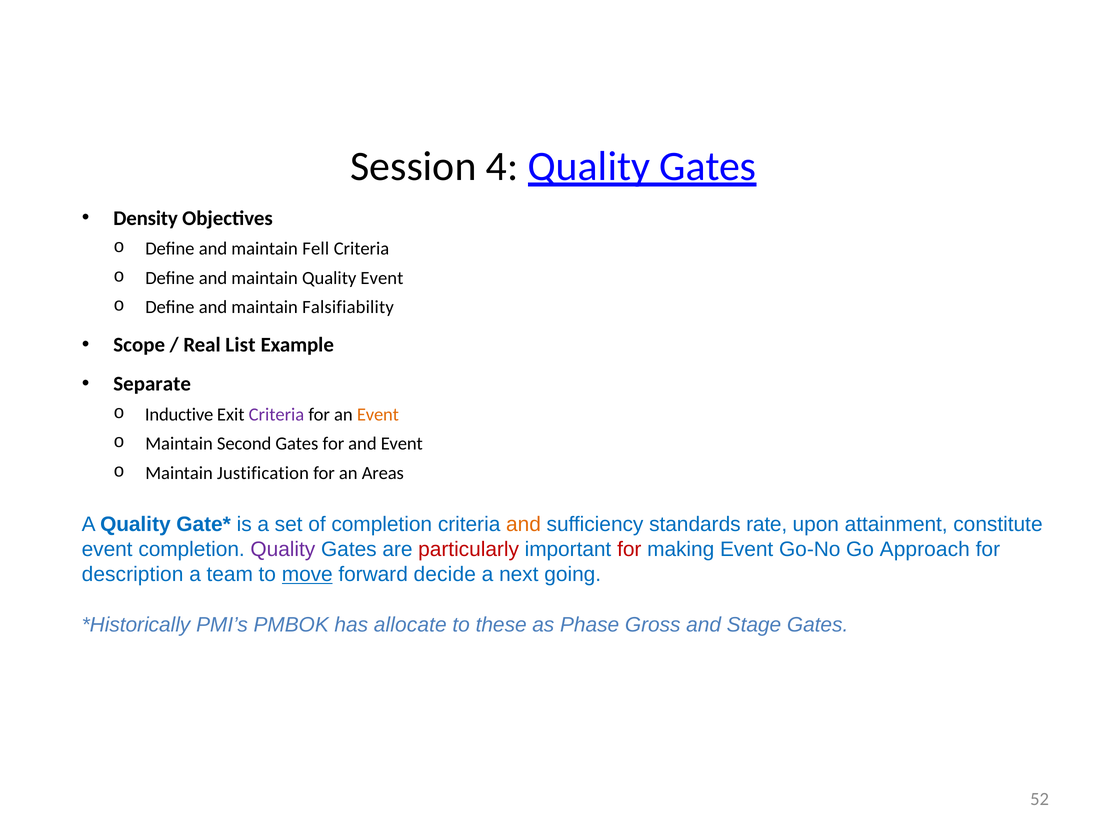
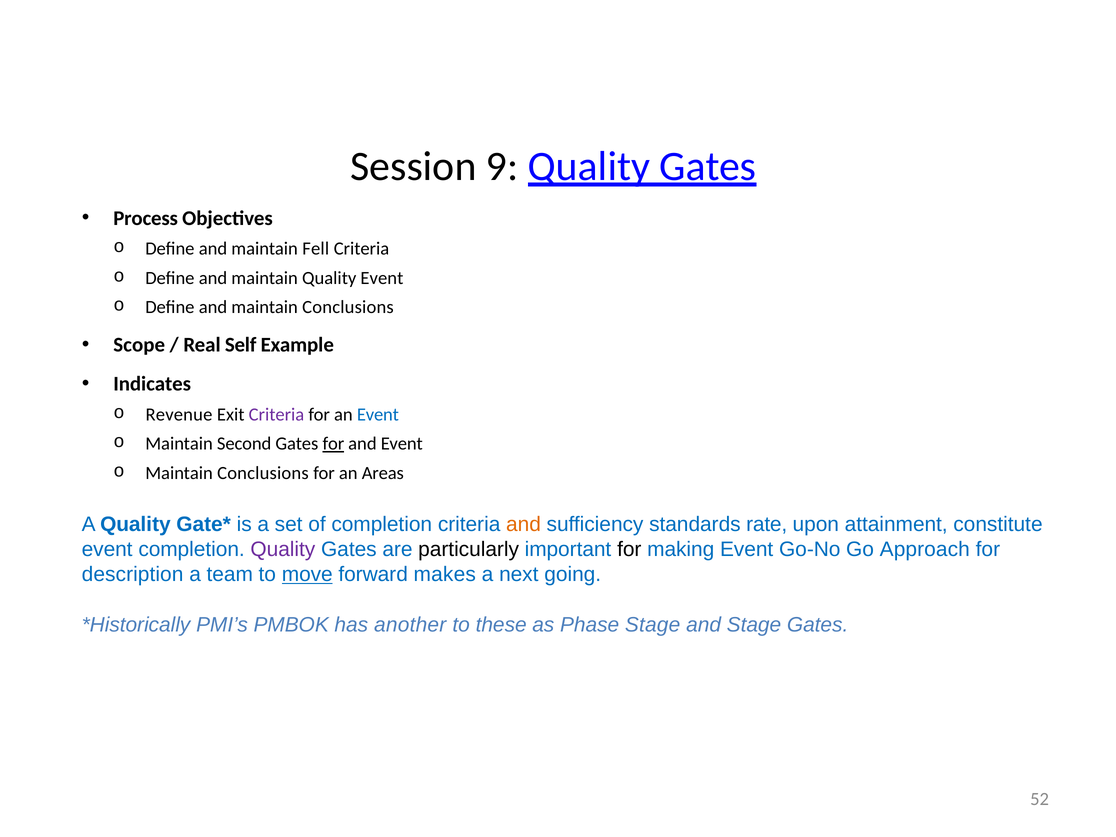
4: 4 -> 9 (502, 167)
Density: Density -> Process (146, 218)
and maintain Falsifiability: Falsifiability -> Conclusions (348, 307)
List: List -> Self (241, 345)
Separate: Separate -> Indicates (152, 384)
Inductive: Inductive -> Revenue (179, 414)
Event colour: orange -> blue (378, 414)
for underline: none -> present (333, 444)
Justification: Justification -> Conclusions (263, 473)
particularly colour: red -> black (469, 549)
for colour: red -> black (629, 549)
decide: decide -> makes (445, 575)
allocate: allocate -> another (410, 625)
Phase Gross: Gross -> Stage (653, 625)
